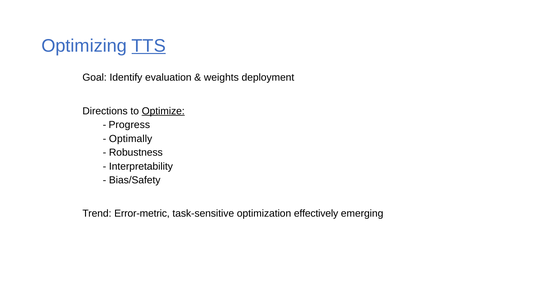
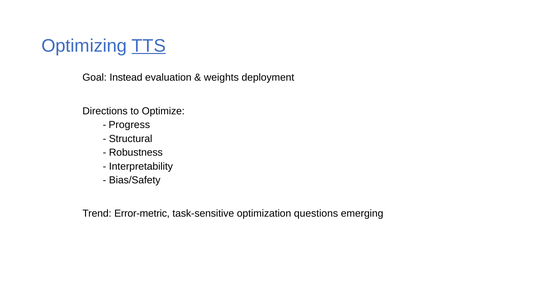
Identify: Identify -> Instead (126, 77)
Optimize underline: present -> none (163, 111)
Optimally: Optimally -> Structural (131, 138)
effectively: effectively -> questions (316, 213)
